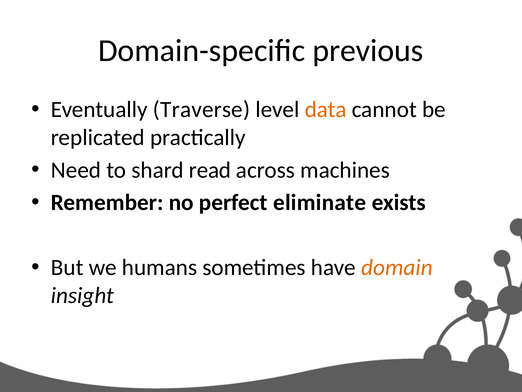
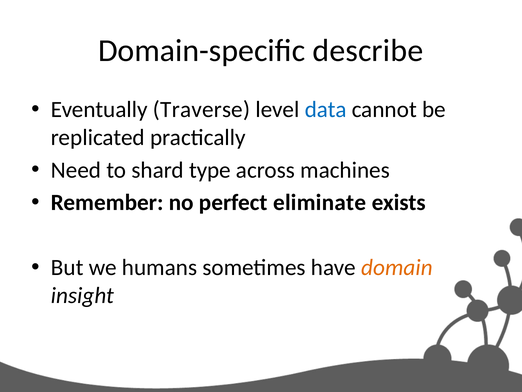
previous: previous -> describe (368, 51)
data colour: orange -> blue (326, 110)
read: read -> type (210, 170)
